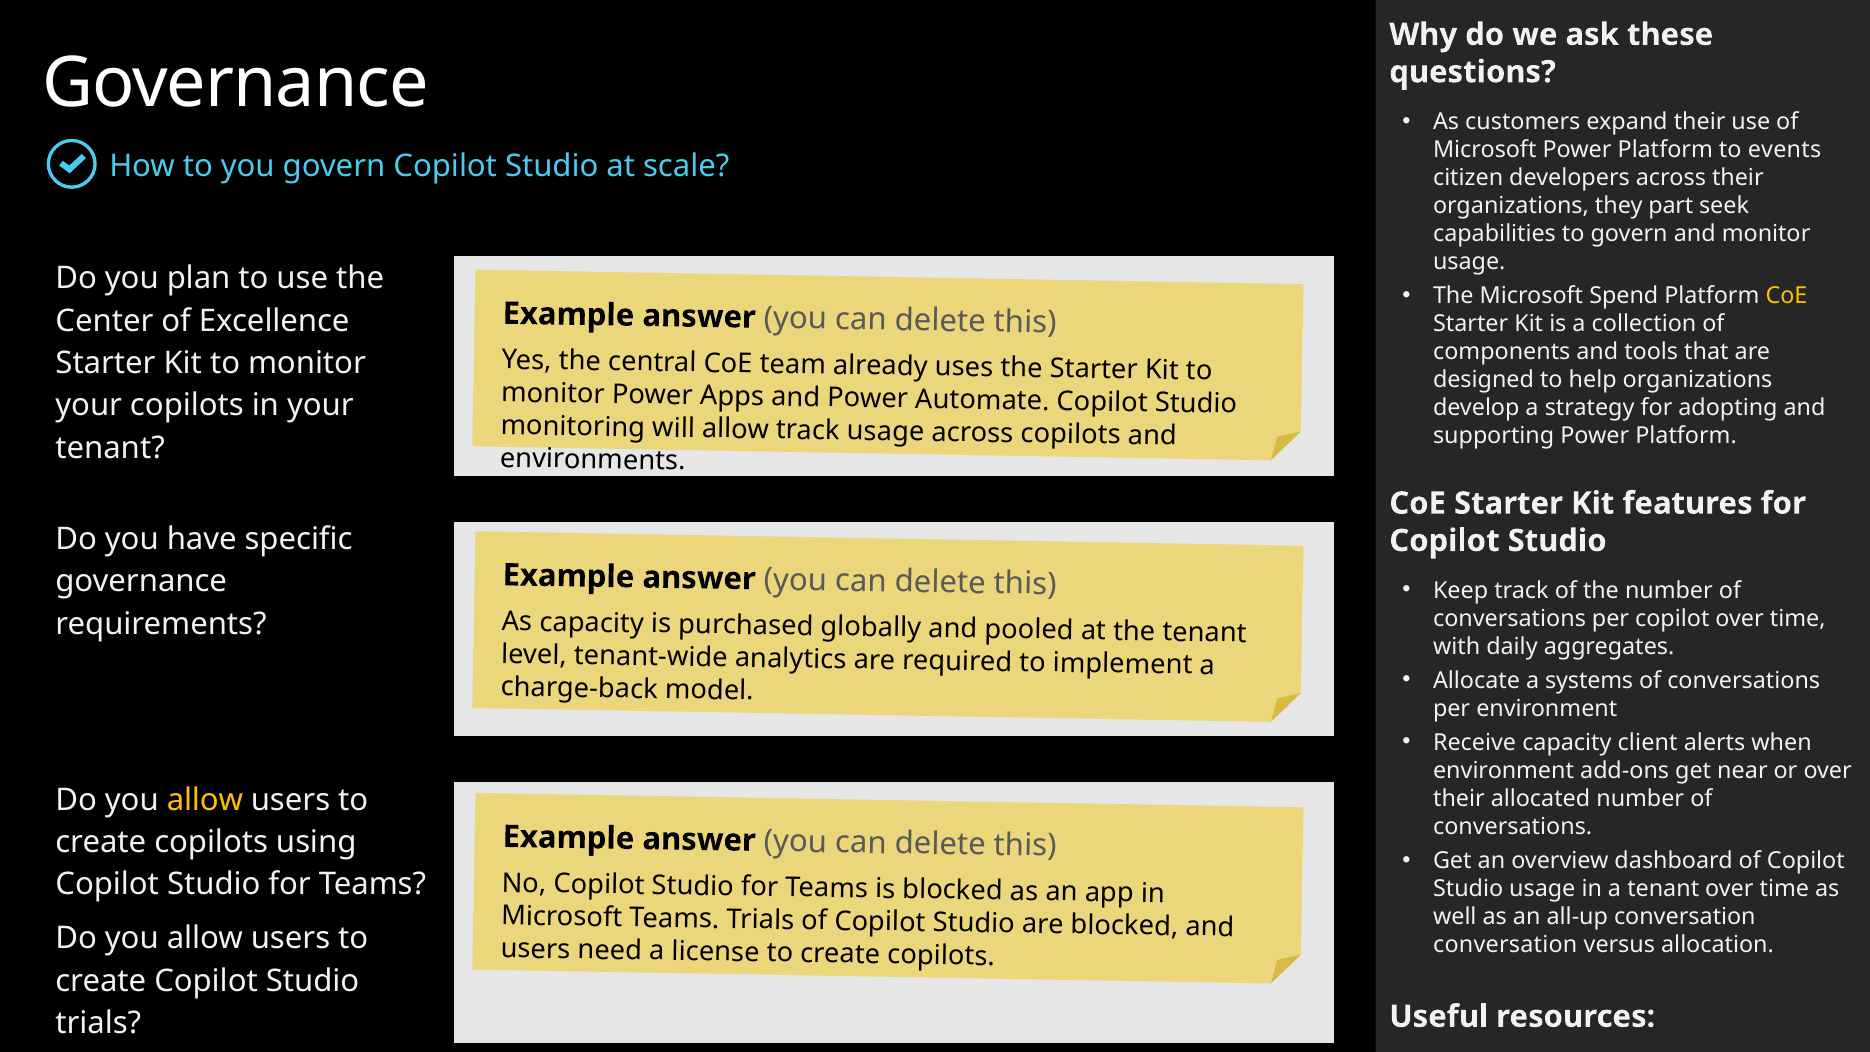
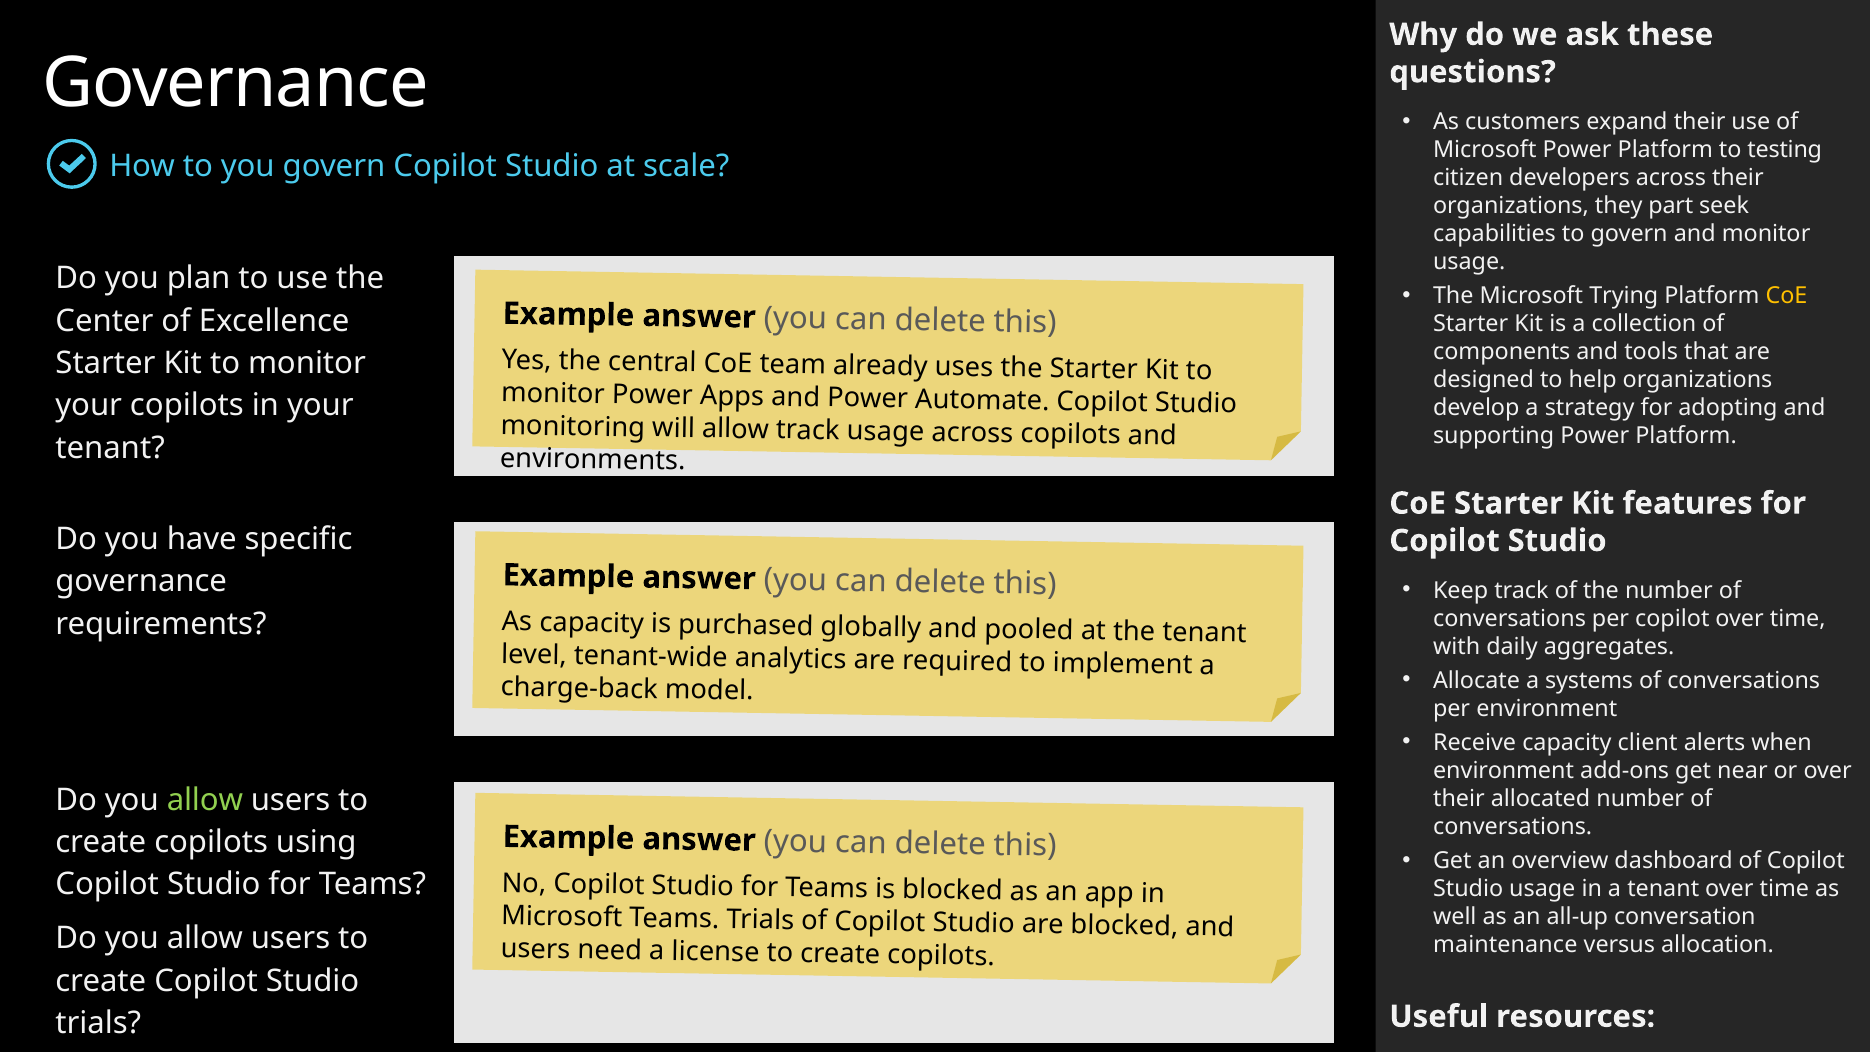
events: events -> testing (1785, 150)
Spend: Spend -> Trying (1624, 296)
allow colour: yellow -> light green (205, 800)
conversation: conversation -> maintenance (1505, 945)
